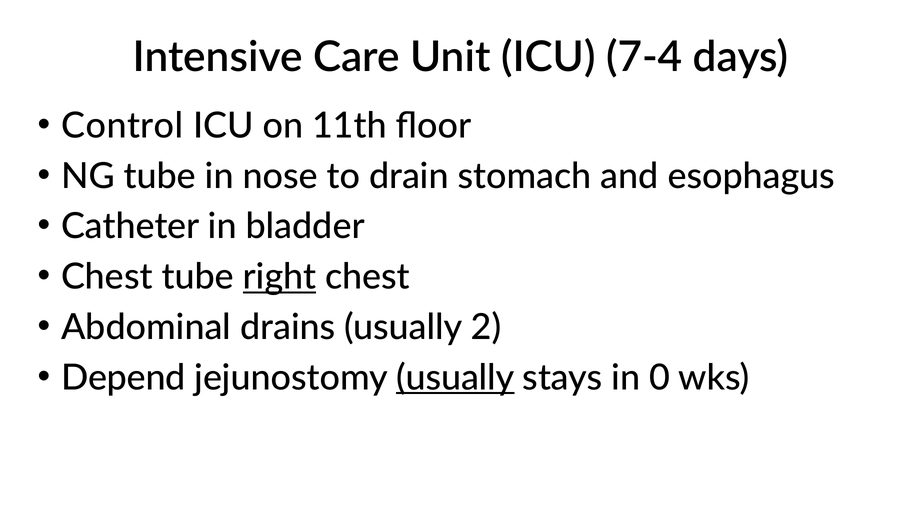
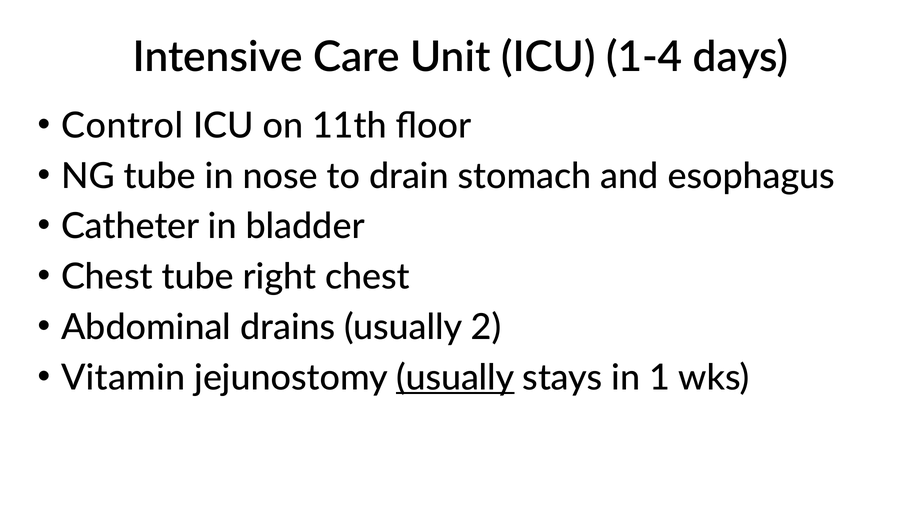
7-4: 7-4 -> 1-4 (644, 57)
right underline: present -> none (279, 277)
Depend: Depend -> Vitamin (123, 377)
0: 0 -> 1 (660, 377)
